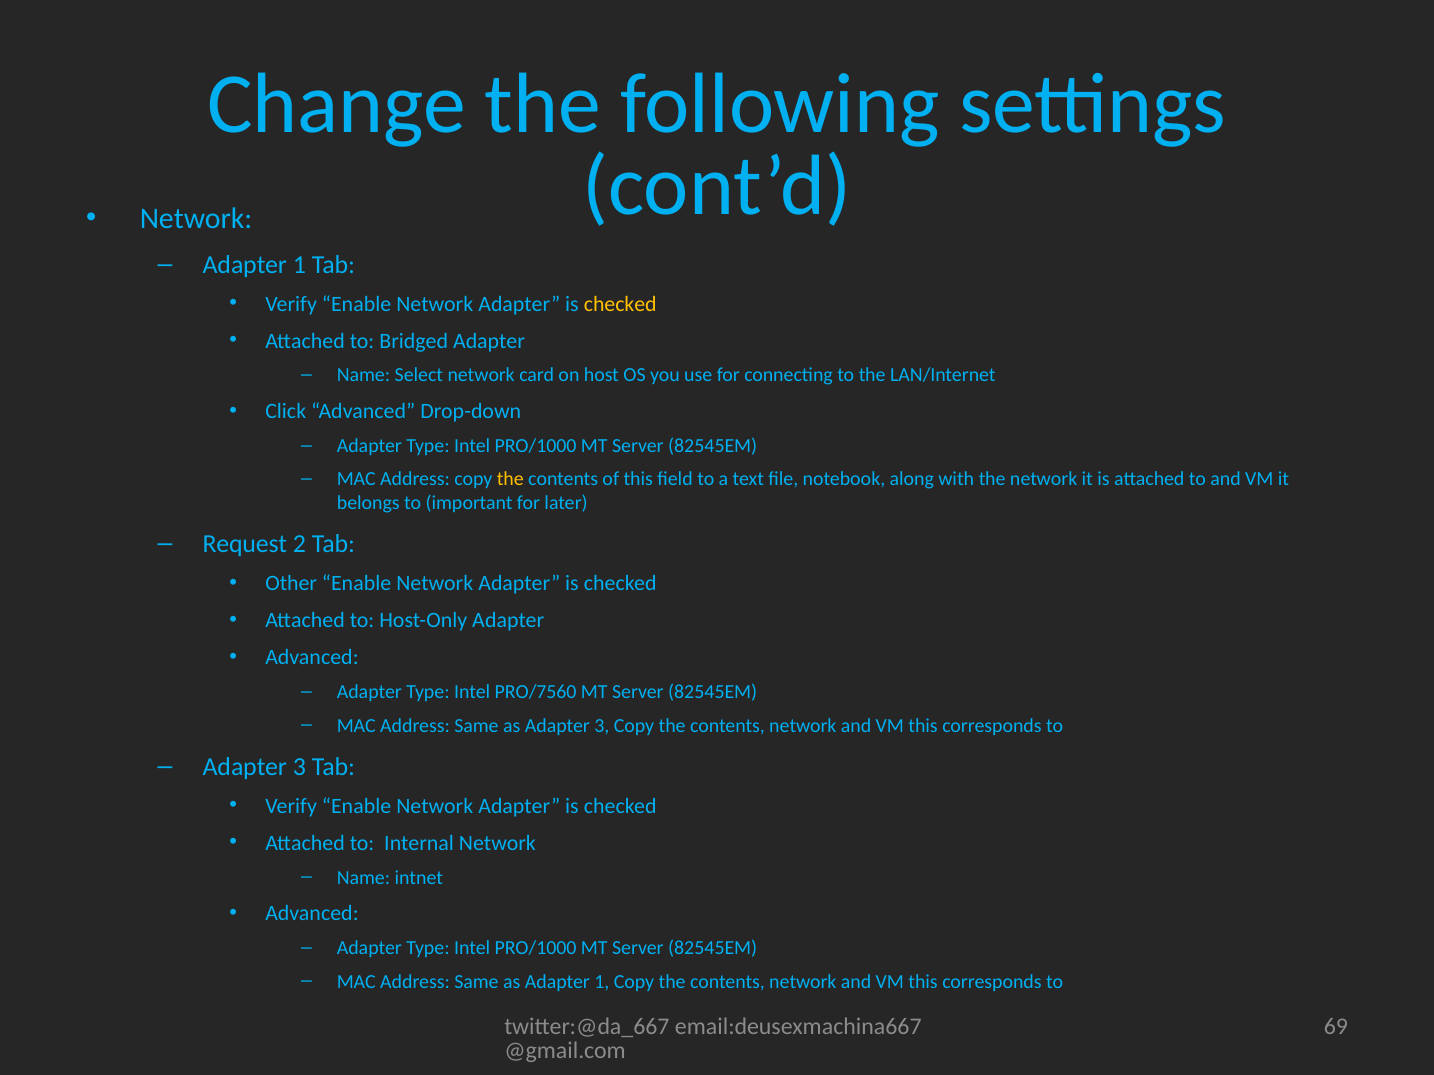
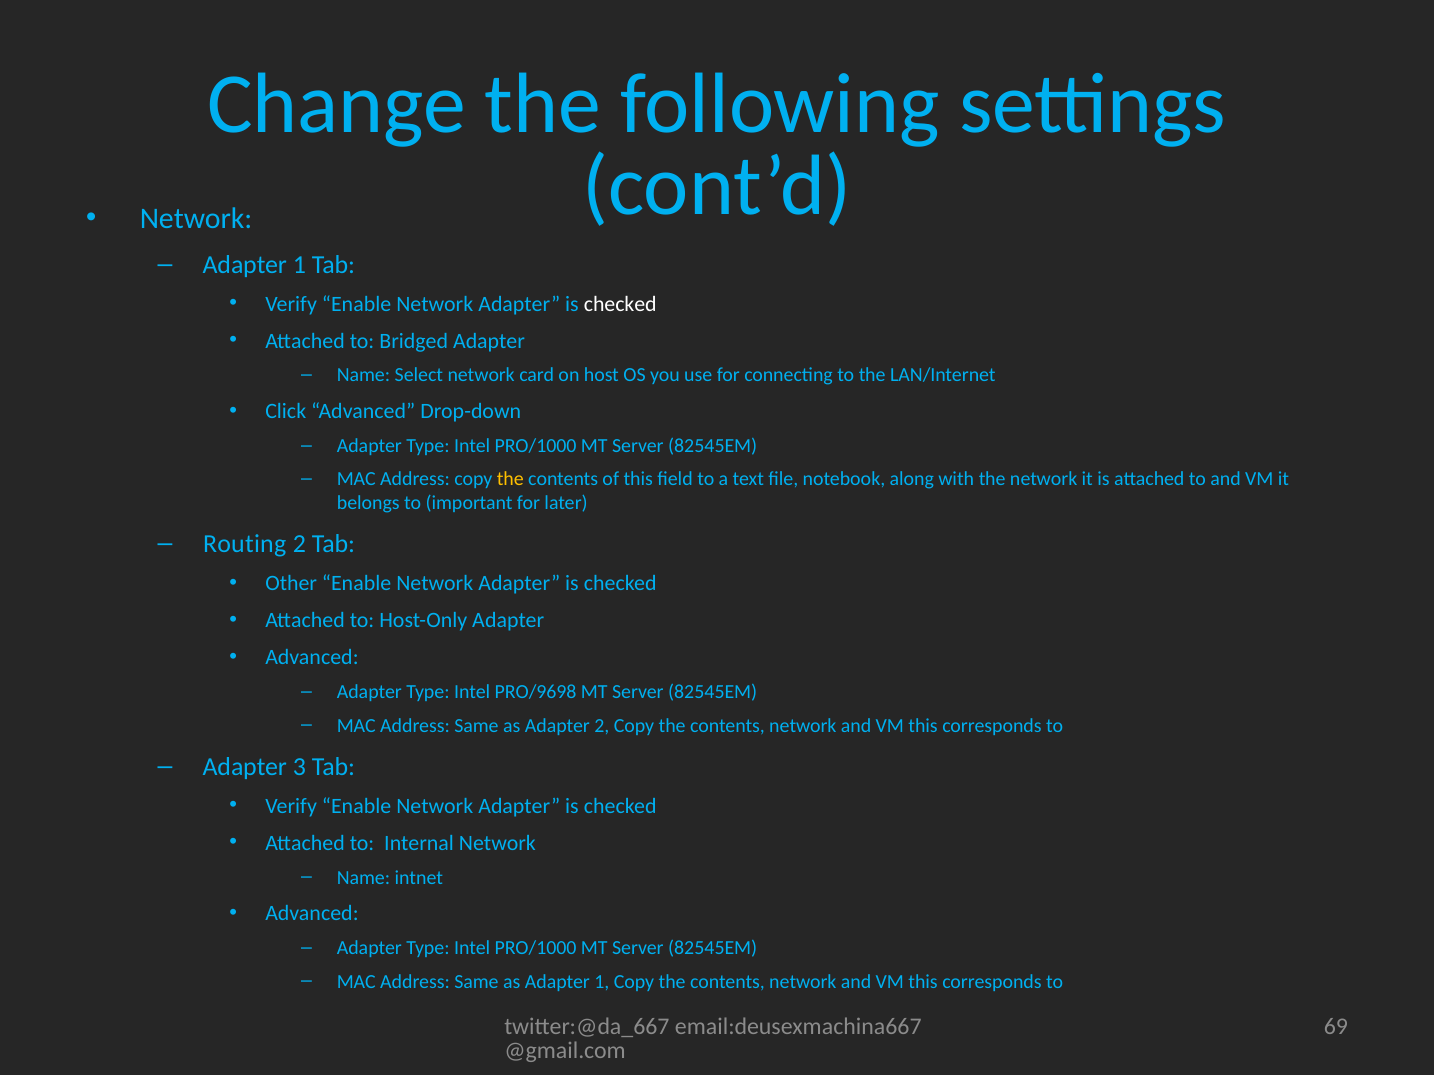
checked colour: yellow -> white (620, 304)
Request: Request -> Routing (245, 545)
PRO/7560: PRO/7560 -> PRO/9698 (536, 693)
as Adapter 3: 3 -> 2 (602, 726)
